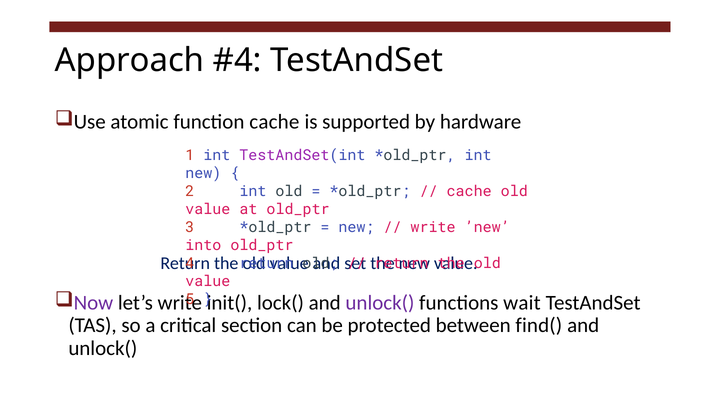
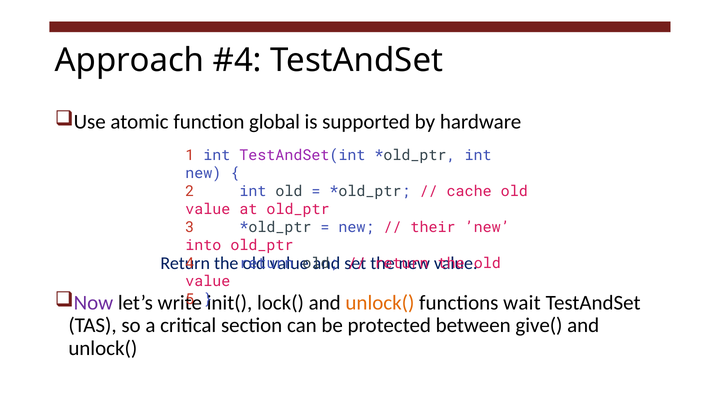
function cache: cache -> global (275, 122)
write: write -> their (433, 227)
unlock( colour: purple -> orange (380, 303)
find(: find( -> give( (539, 326)
